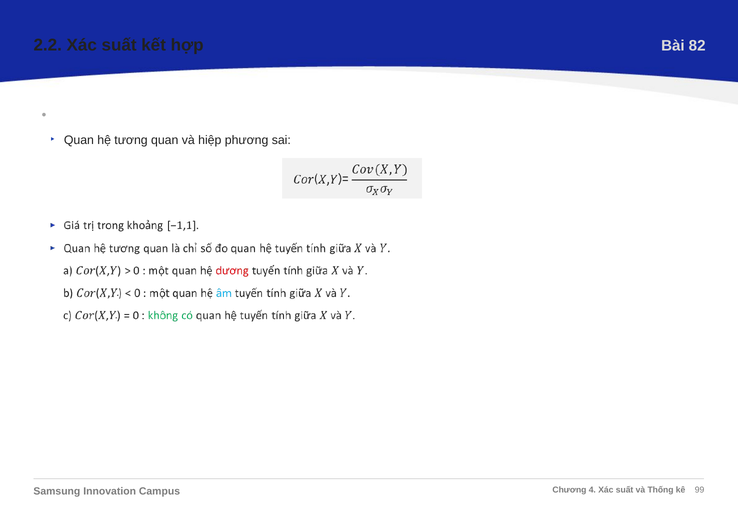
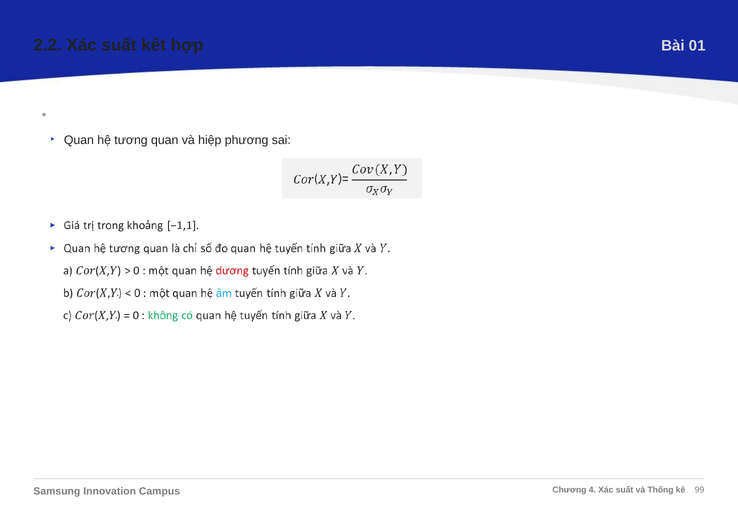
82: 82 -> 01 (697, 46)
